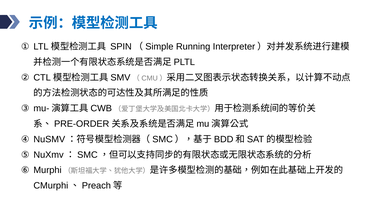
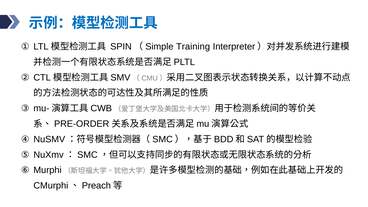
Running: Running -> Training (193, 47)
